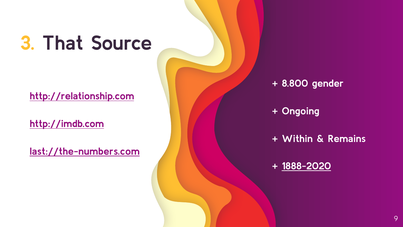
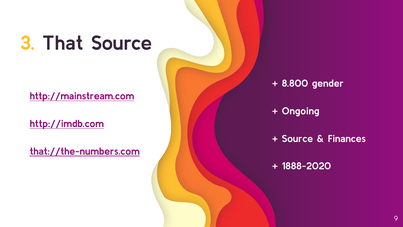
http://relationship.com: http://relationship.com -> http://mainstream.com (82, 96)
Within: Within -> Source (297, 139)
Remains: Remains -> Finances (347, 139)
last://the-numbers.com: last://the-numbers.com -> that://the-numbers.com (85, 151)
1888-2020 underline: present -> none (306, 166)
